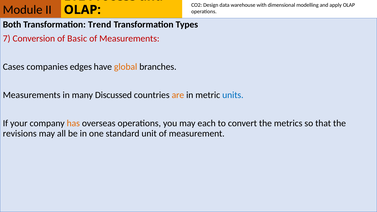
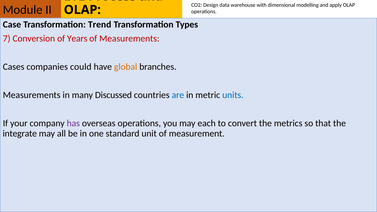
Both: Both -> Case (12, 25)
Basic: Basic -> Years (77, 39)
edges: edges -> could (81, 67)
are colour: orange -> blue (178, 95)
has colour: orange -> purple (73, 123)
revisions: revisions -> integrate (20, 133)
